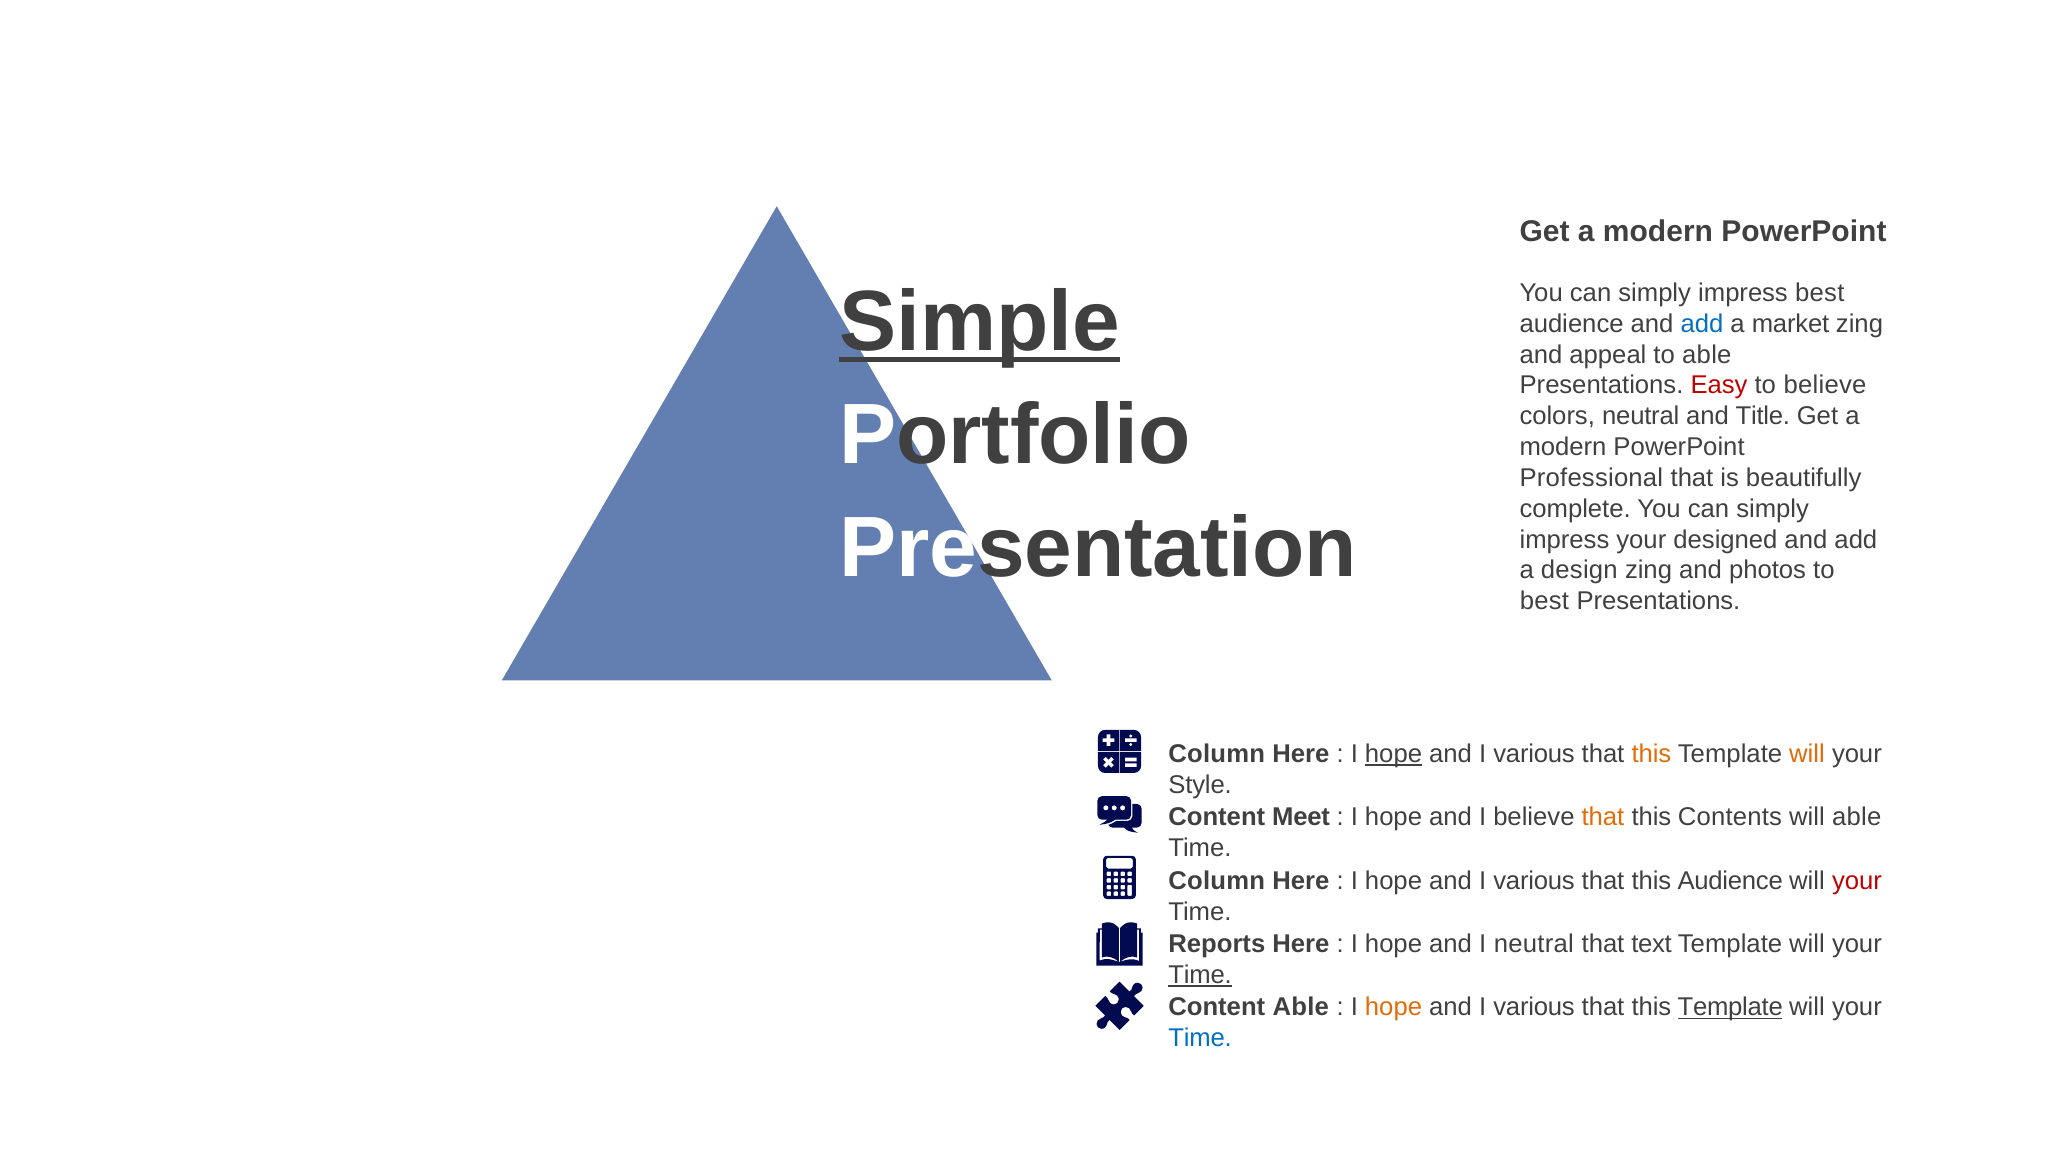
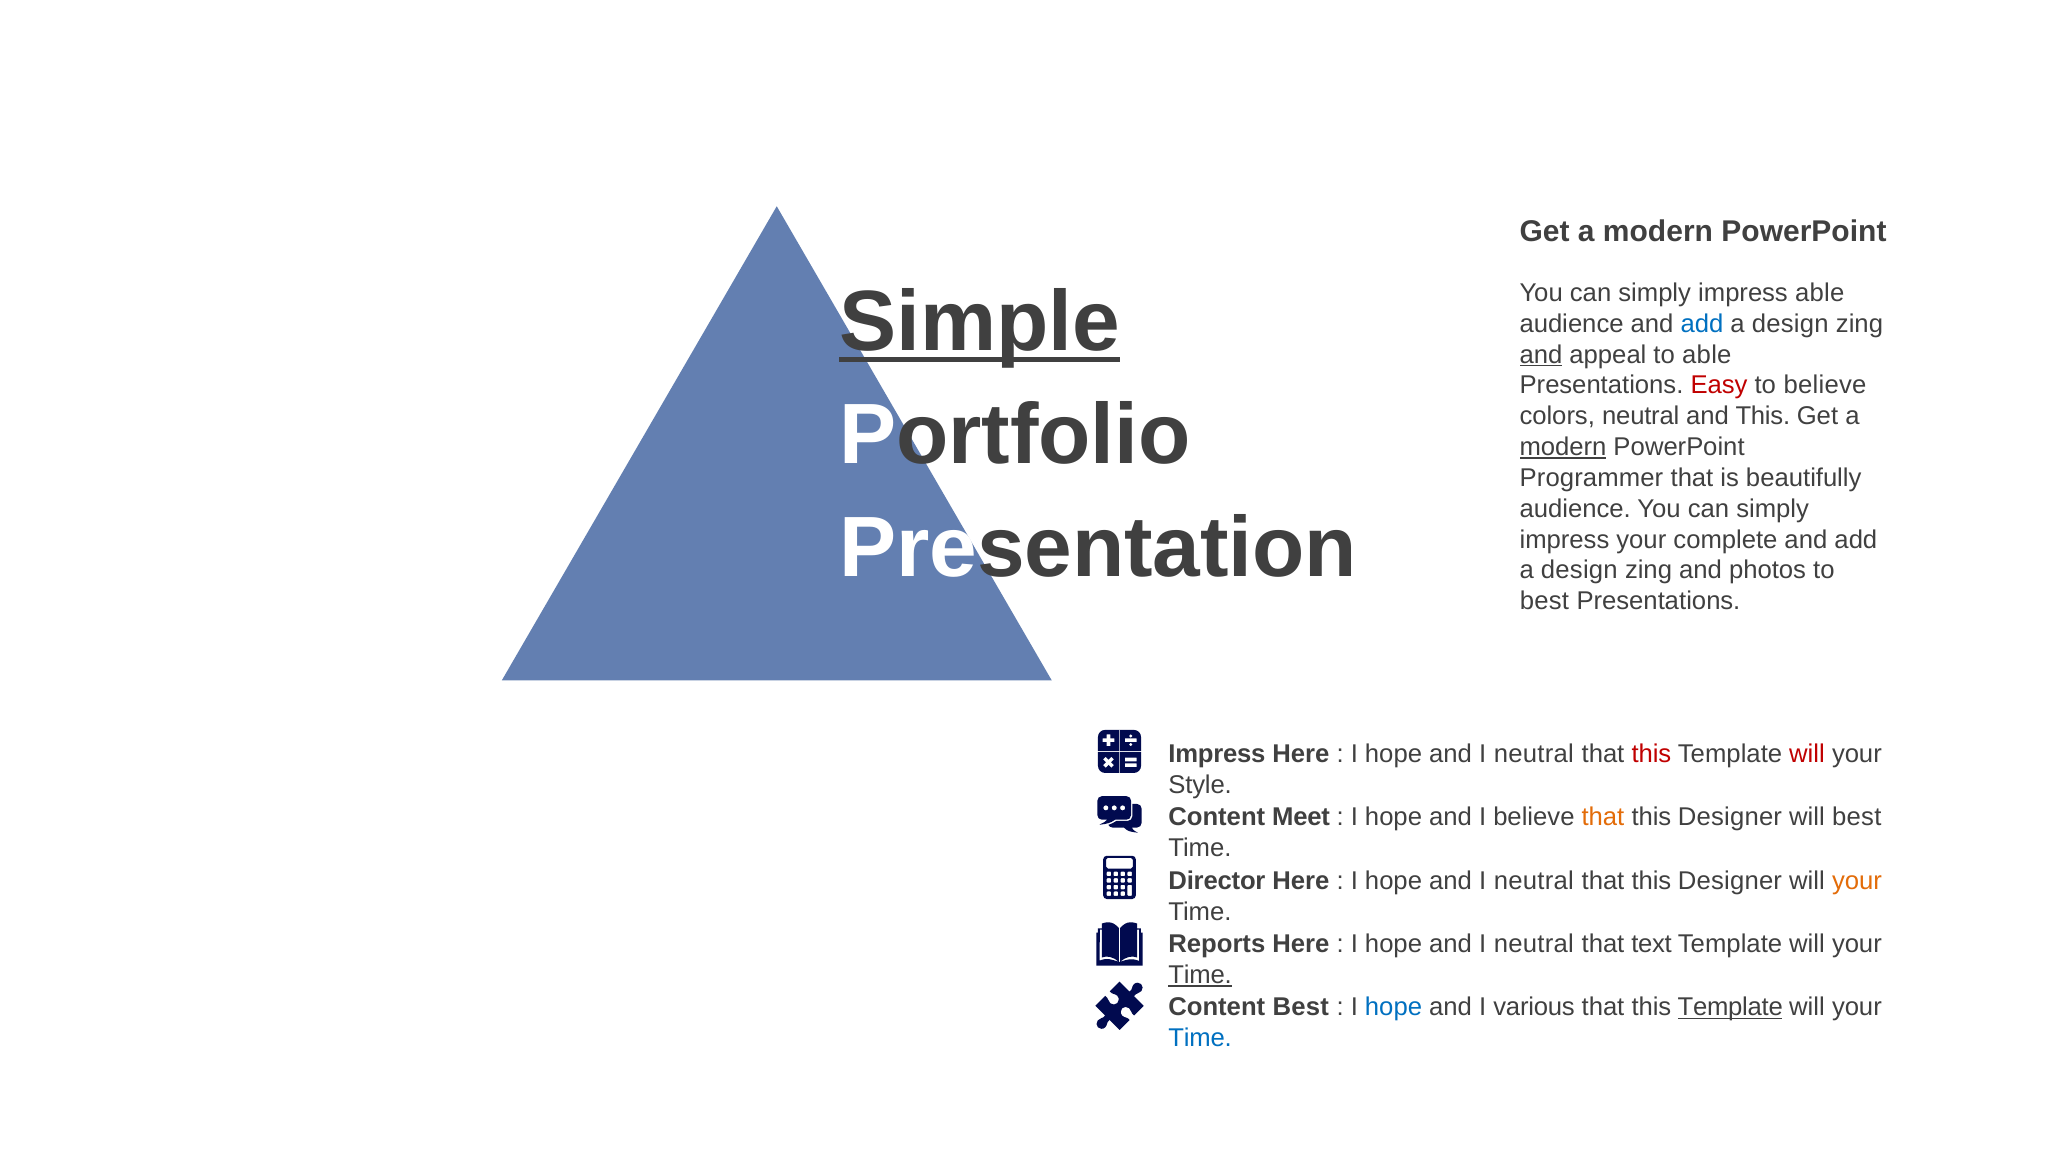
impress best: best -> able (1820, 293)
market: market -> design (1790, 324)
and underline: none -> present (1541, 355)
and Title: Title -> This (1763, 416)
modern underline: none -> present (1563, 447)
Professional: Professional -> Programmer (1591, 478)
complete: complete -> audience (1575, 509)
designed: designed -> complete (1725, 540)
Column: Column -> Impress (1217, 754)
hope underline: present -> none (1394, 754)
various: various -> neutral (1534, 754)
this colour: orange -> red (1651, 754)
will colour: orange -> red (1807, 754)
Contents: Contents -> Designer (1730, 817)
will able: able -> best (1857, 817)
Column: Column -> Director (1217, 881)
various: various -> neutral (1534, 881)
Audience: Audience -> Designer (1730, 881)
your colour: red -> orange (1857, 881)
Content Able: Able -> Best (1301, 1007)
hope colour: orange -> blue (1394, 1007)
